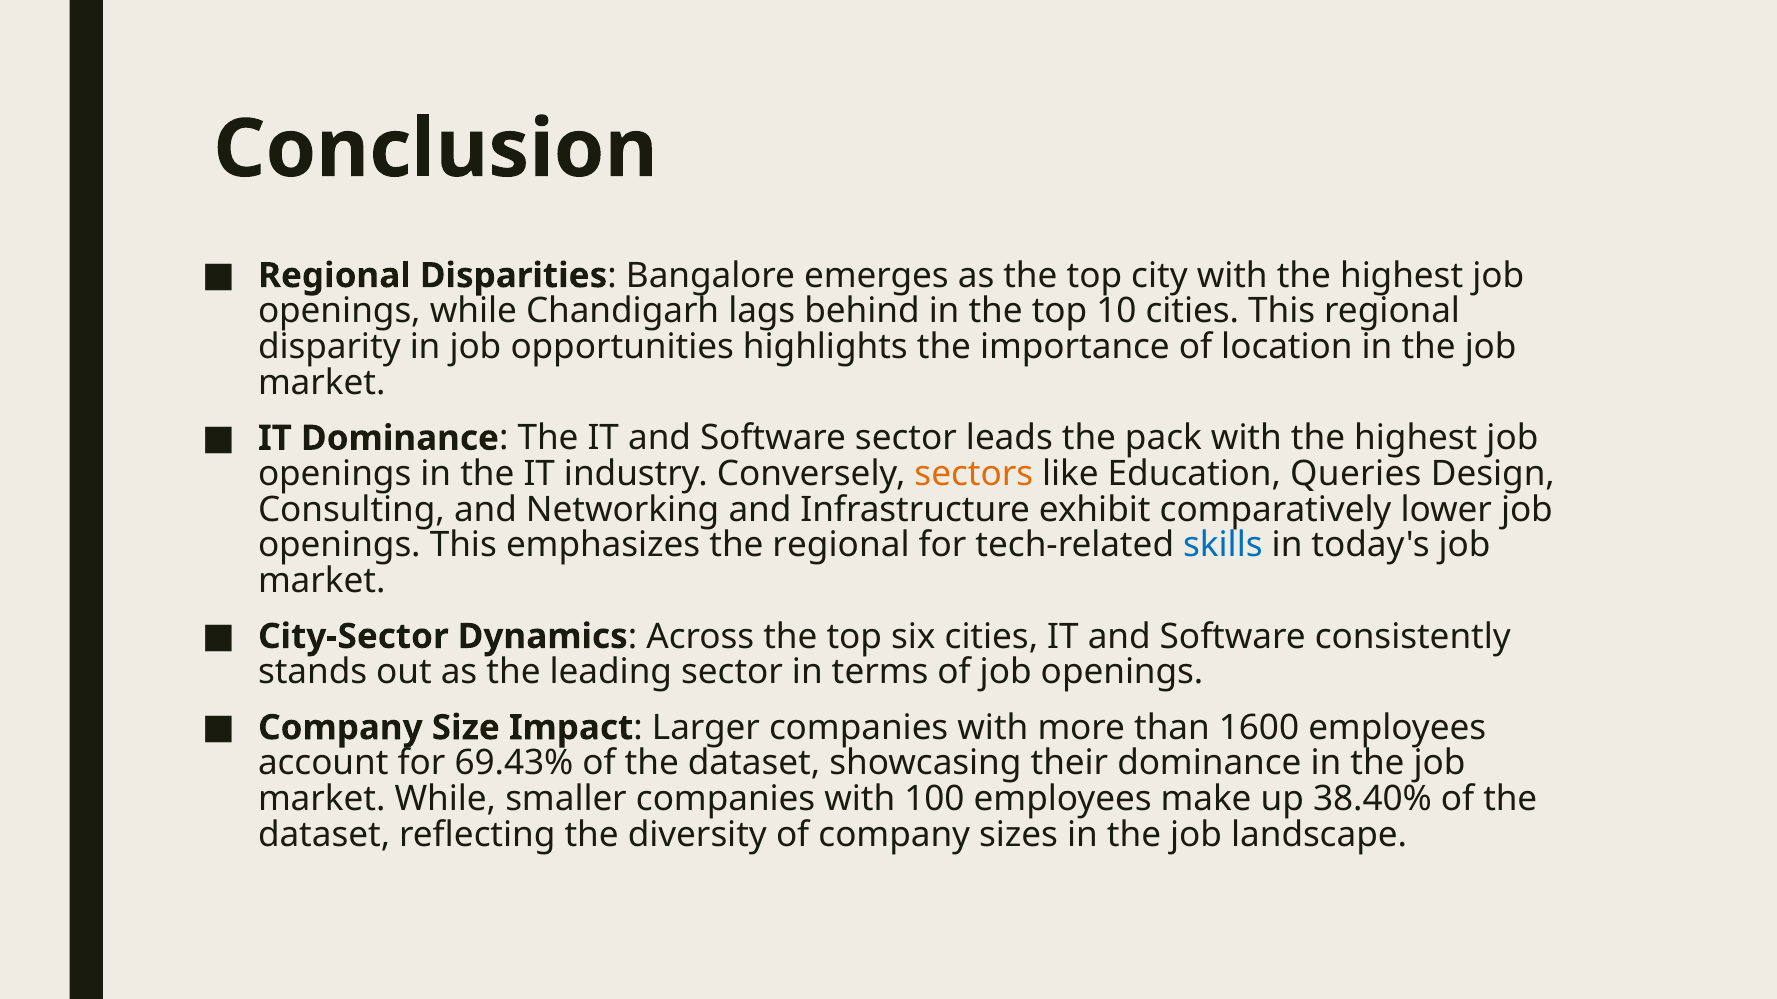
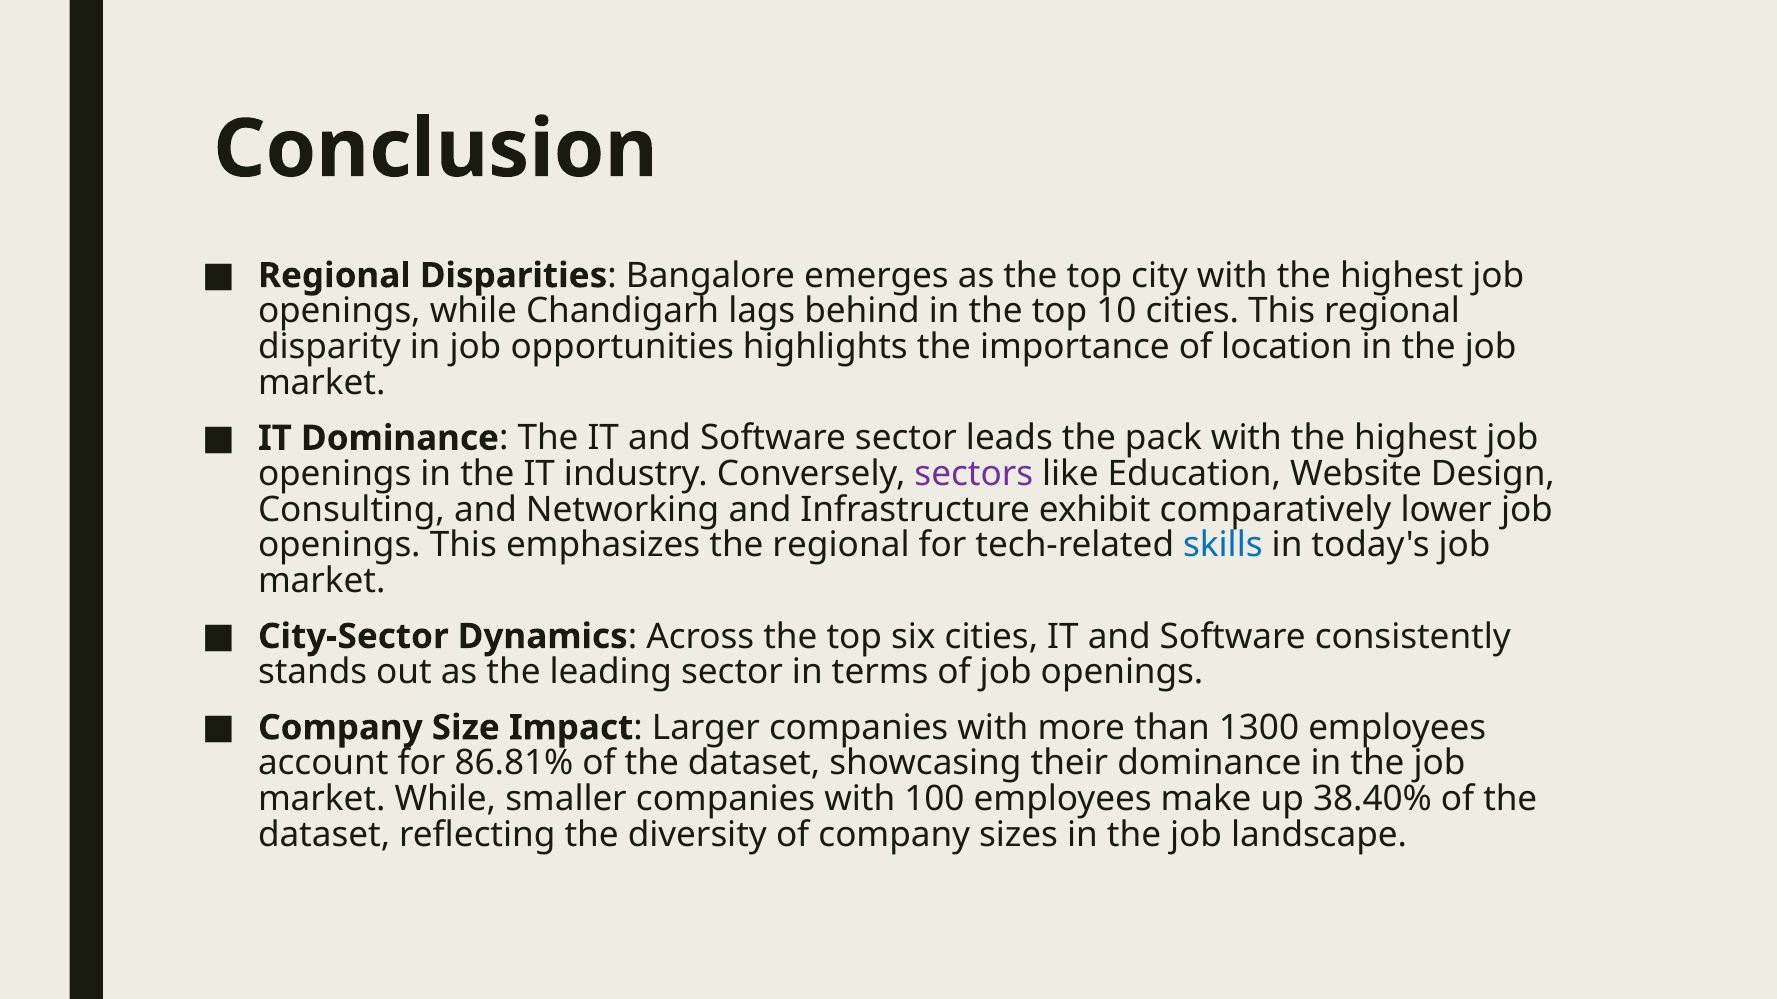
sectors colour: orange -> purple (974, 474)
Queries: Queries -> Website (1356, 474)
1600: 1600 -> 1300 (1259, 728)
69.43%: 69.43% -> 86.81% (514, 764)
